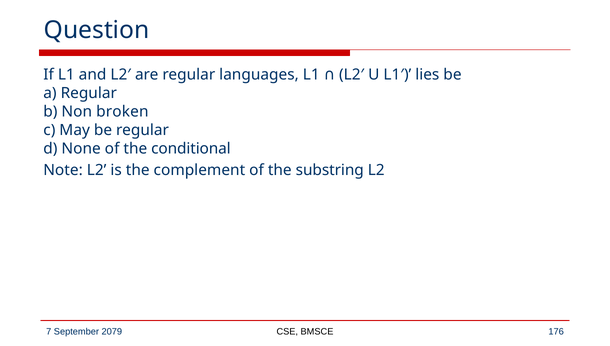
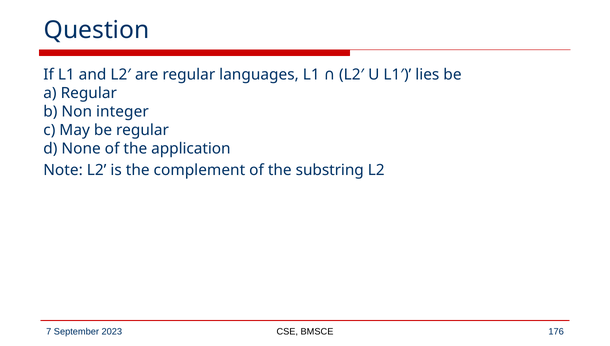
broken: broken -> integer (122, 112)
conditional: conditional -> application (191, 149)
2079: 2079 -> 2023 (112, 333)
